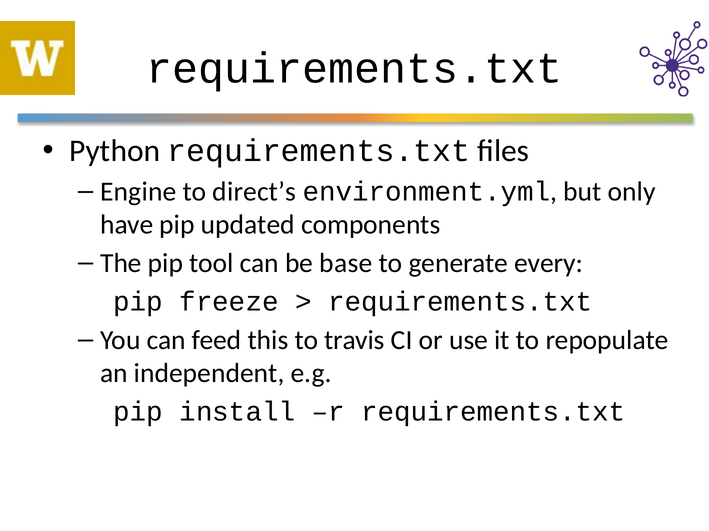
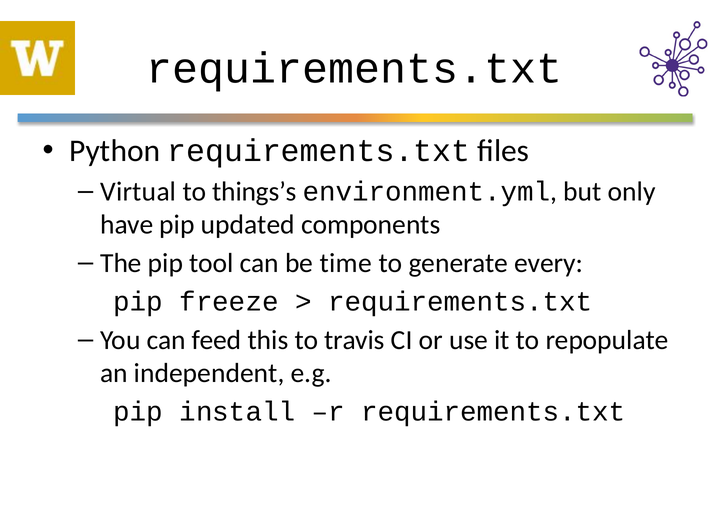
Engine: Engine -> Virtual (138, 192)
direct’s: direct’s -> things’s (254, 192)
base: base -> time (346, 263)
